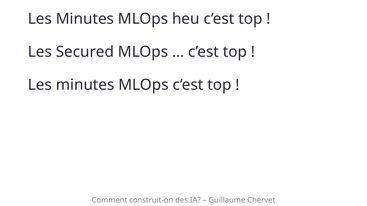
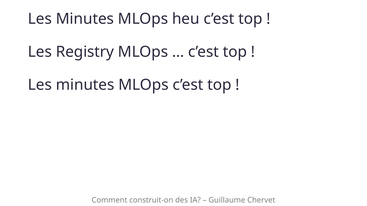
Secured: Secured -> Registry (85, 52)
